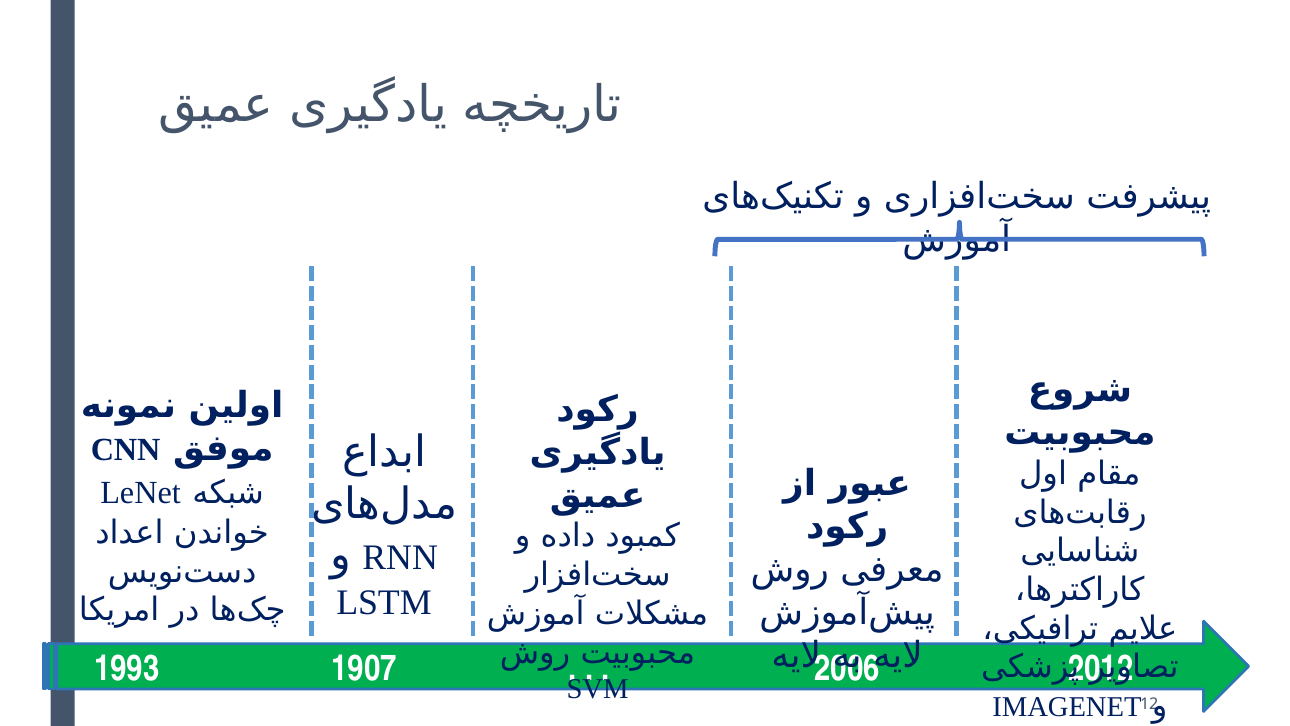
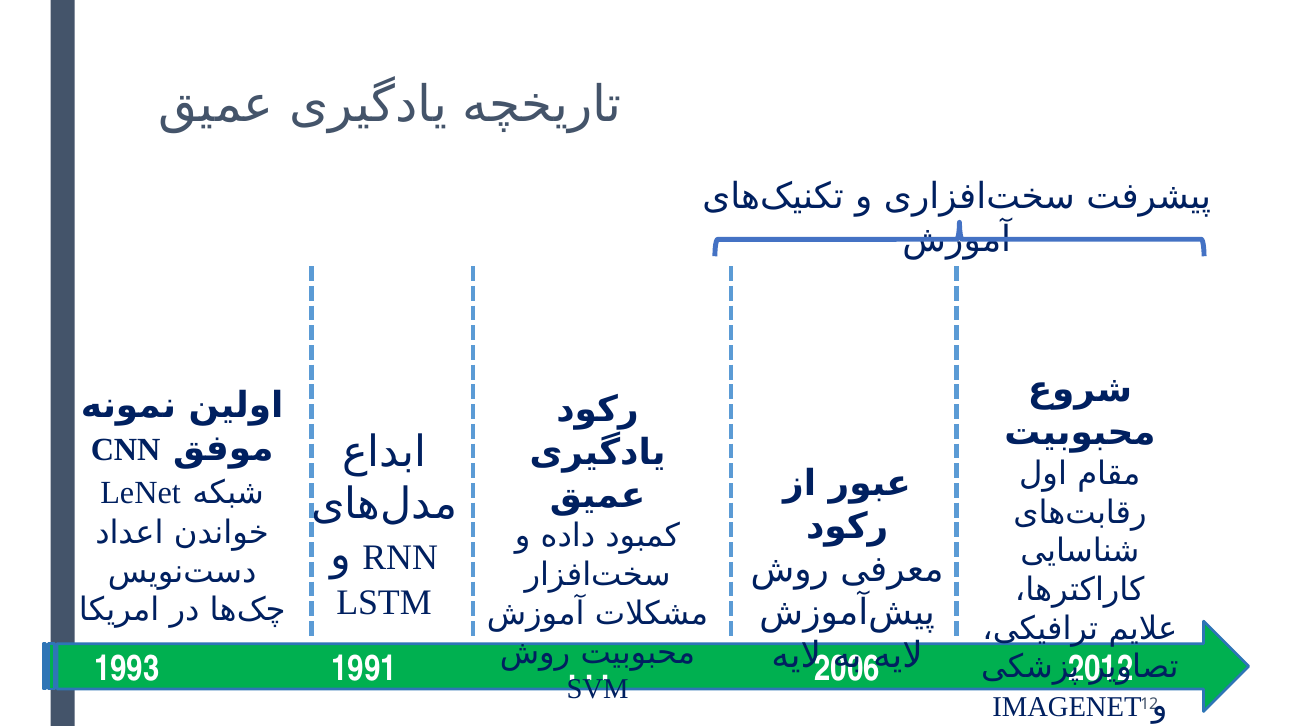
1907: 1907 -> 1991 (364, 668)
